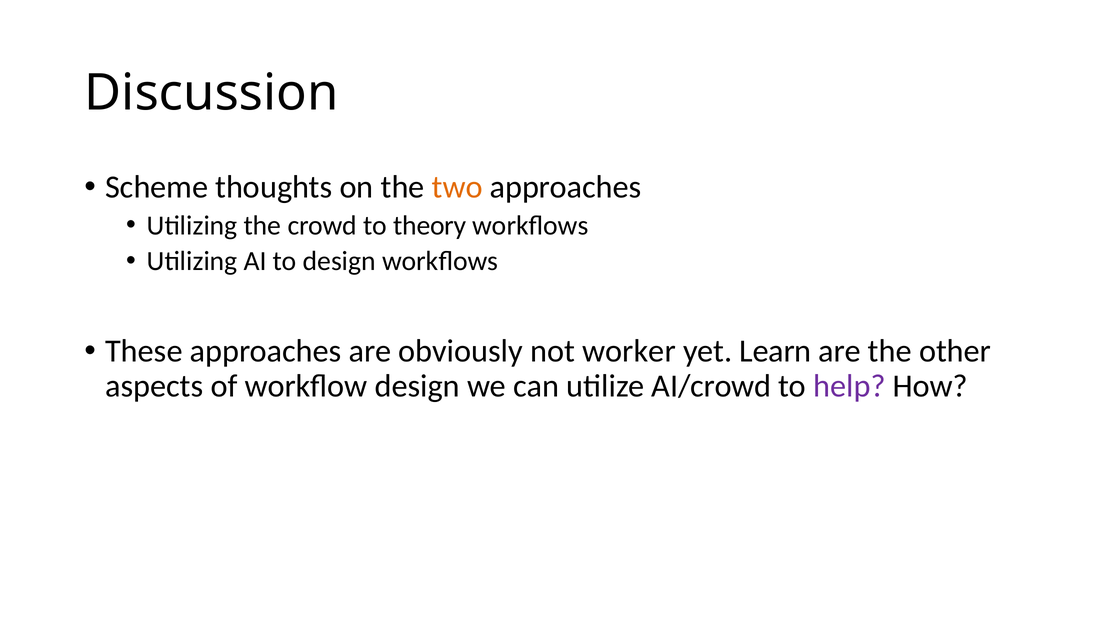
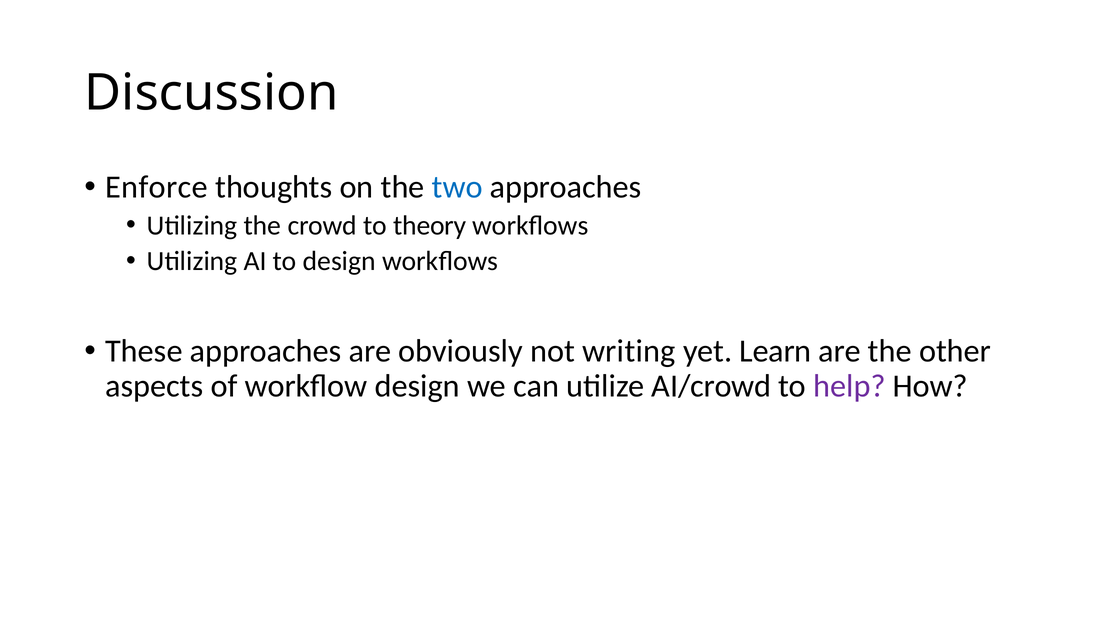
Scheme: Scheme -> Enforce (156, 187)
two colour: orange -> blue (457, 187)
worker: worker -> writing (629, 351)
